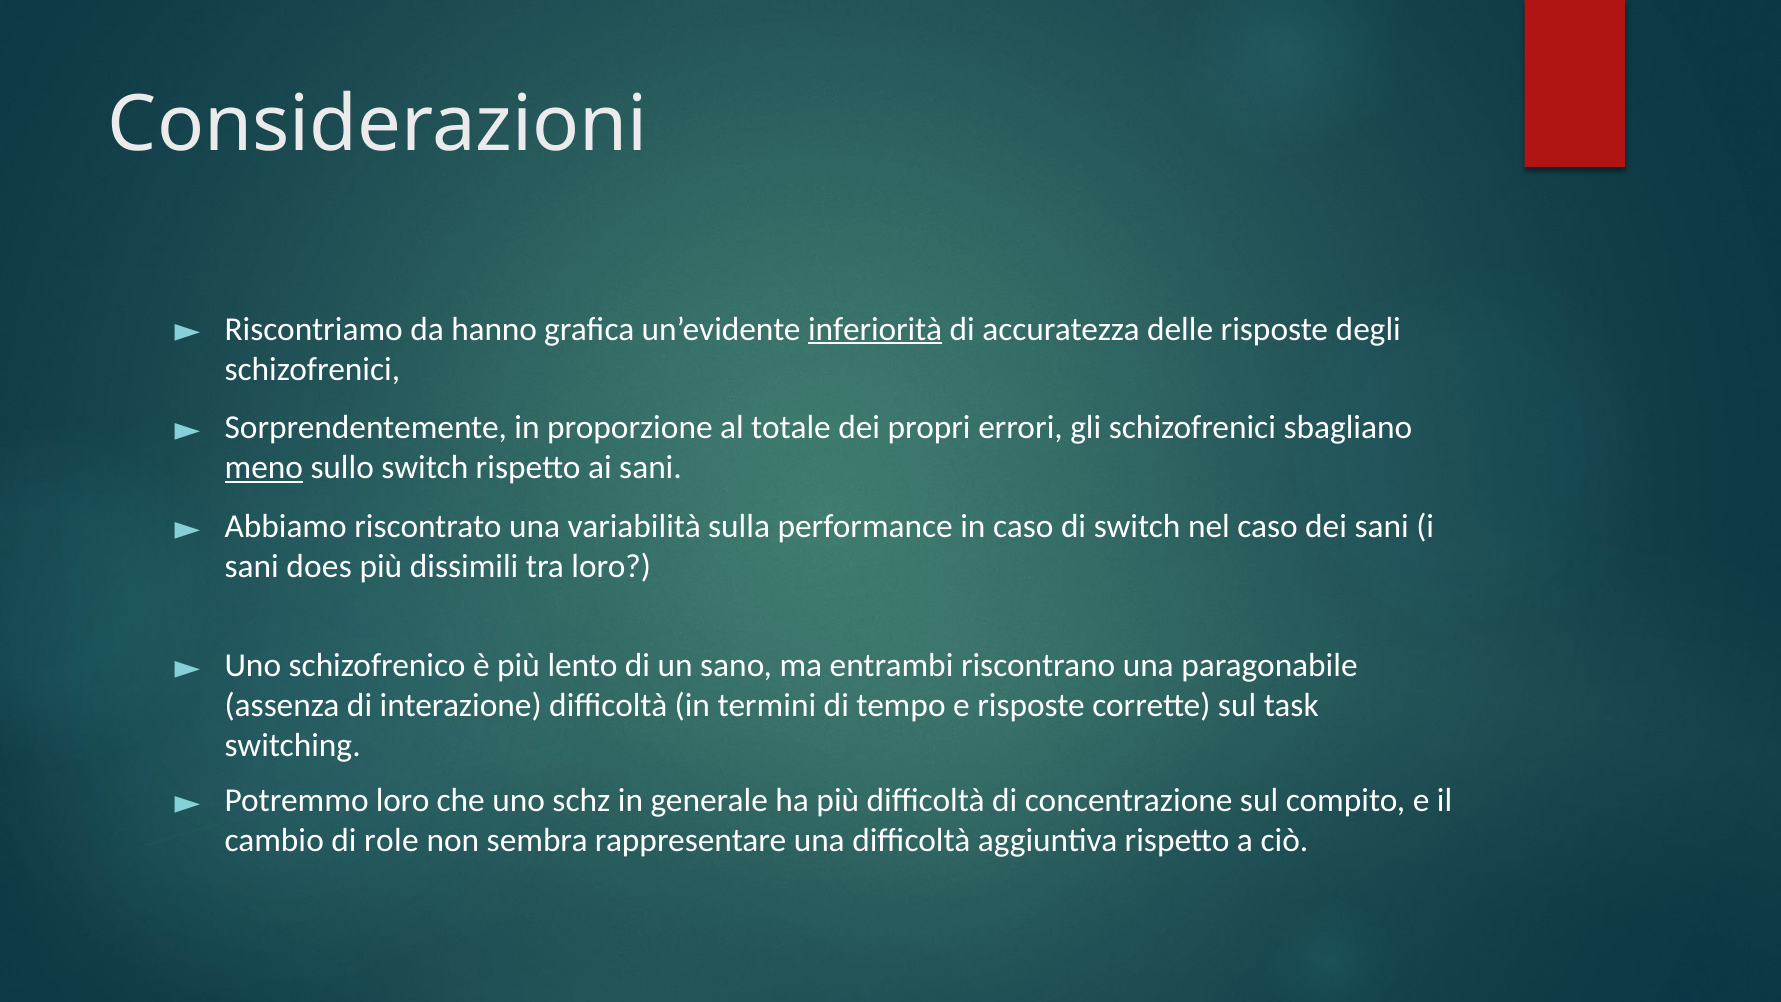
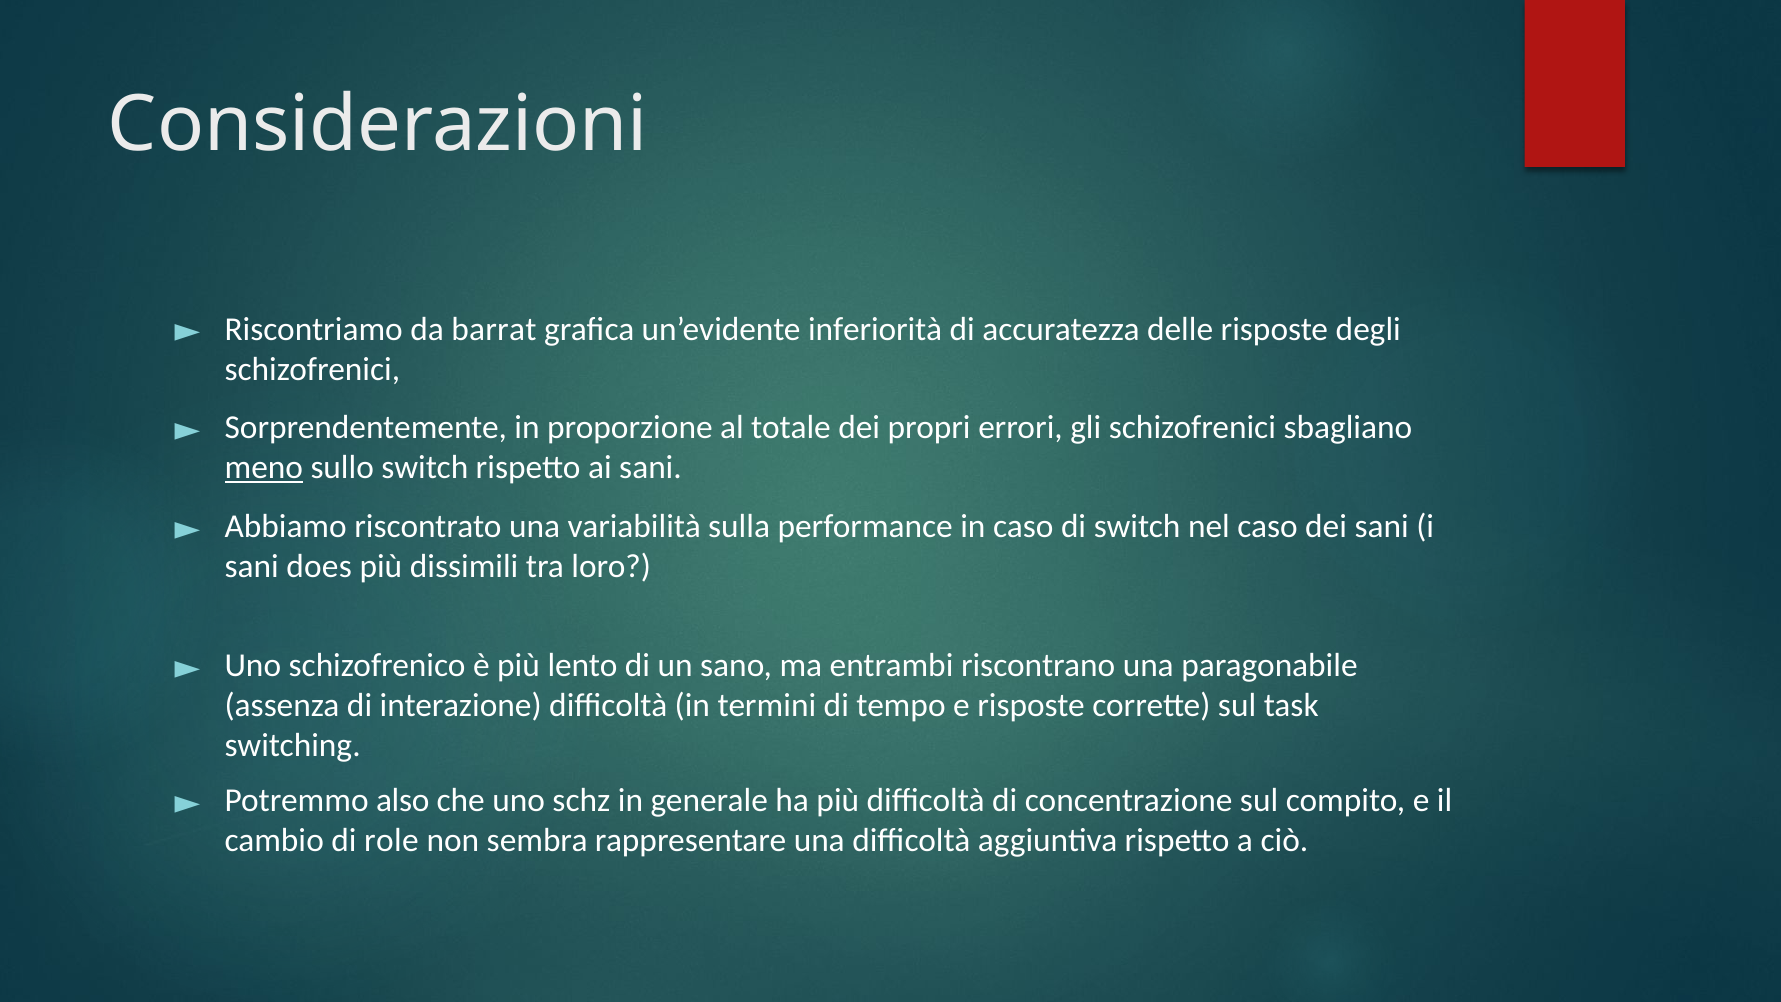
hanno: hanno -> barrat (494, 329)
inferiorità underline: present -> none (875, 329)
Potremmo loro: loro -> also (403, 800)
